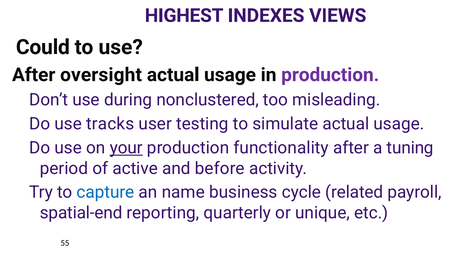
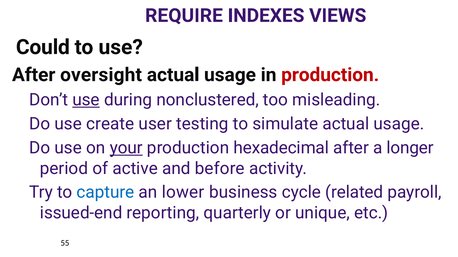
HIGHEST: HIGHEST -> REQUIRE (184, 16)
production colour: purple -> red (330, 75)
use underline: none -> present (86, 100)
tracks: tracks -> create (110, 124)
functionality: functionality -> hexadecimal (281, 148)
tuning: tuning -> longer (410, 148)
name: name -> lower (183, 193)
spatial-end: spatial-end -> issued-end (81, 213)
